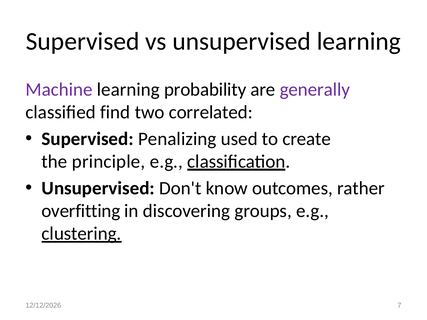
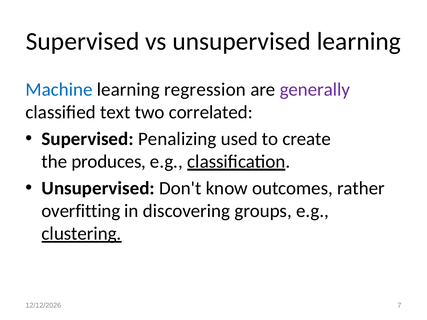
Machine colour: purple -> blue (59, 90)
probability: probability -> regression (205, 90)
find: find -> text (115, 112)
principle: principle -> produces (109, 162)
